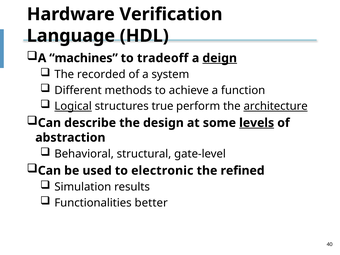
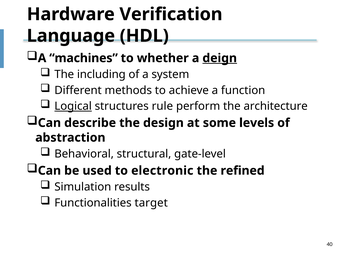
tradeoff: tradeoff -> whether (163, 58)
recorded: recorded -> including (101, 74)
true: true -> rule (162, 106)
architecture underline: present -> none (276, 106)
levels underline: present -> none (257, 123)
better: better -> target (151, 203)
